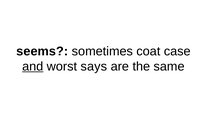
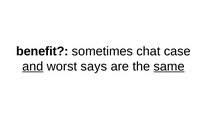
seems: seems -> benefit (42, 52)
coat: coat -> chat (148, 52)
same underline: none -> present (169, 67)
